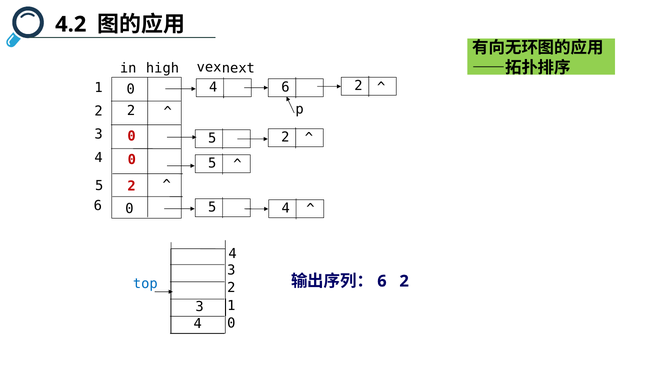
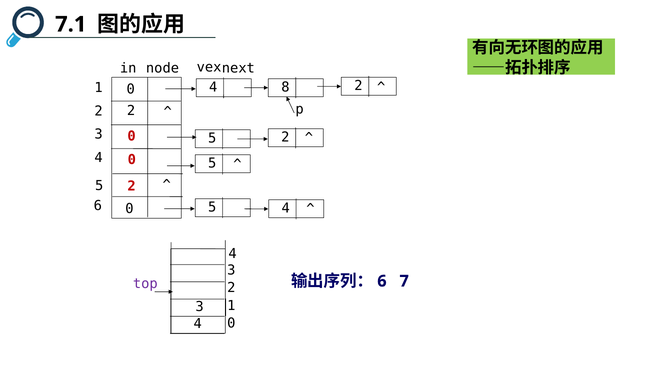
4.2: 4.2 -> 7.1 (71, 24)
high: high -> node (163, 68)
4 6: 6 -> 8 (285, 87)
6 2: 2 -> 7 (404, 281)
top colour: blue -> purple (145, 283)
